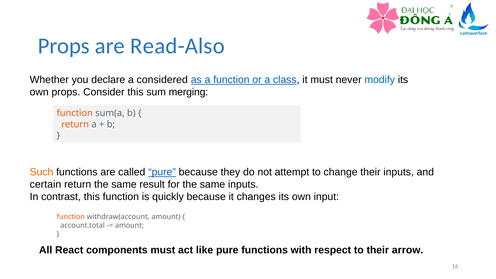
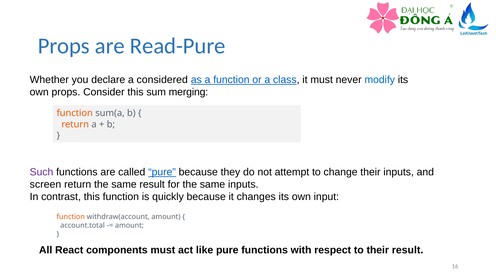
Read-Also: Read-Also -> Read-Pure (178, 46)
Such colour: orange -> purple (42, 172)
certain: certain -> screen (45, 184)
their arrow: arrow -> result (408, 250)
